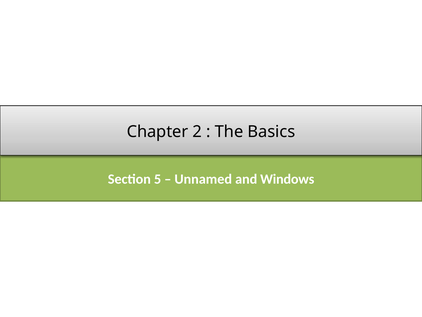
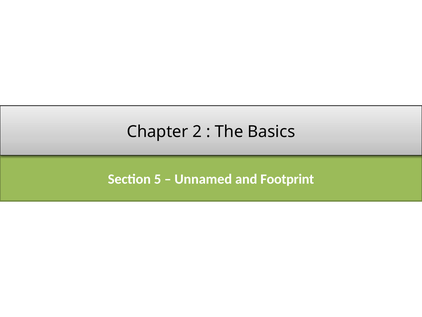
Windows: Windows -> Footprint (287, 179)
